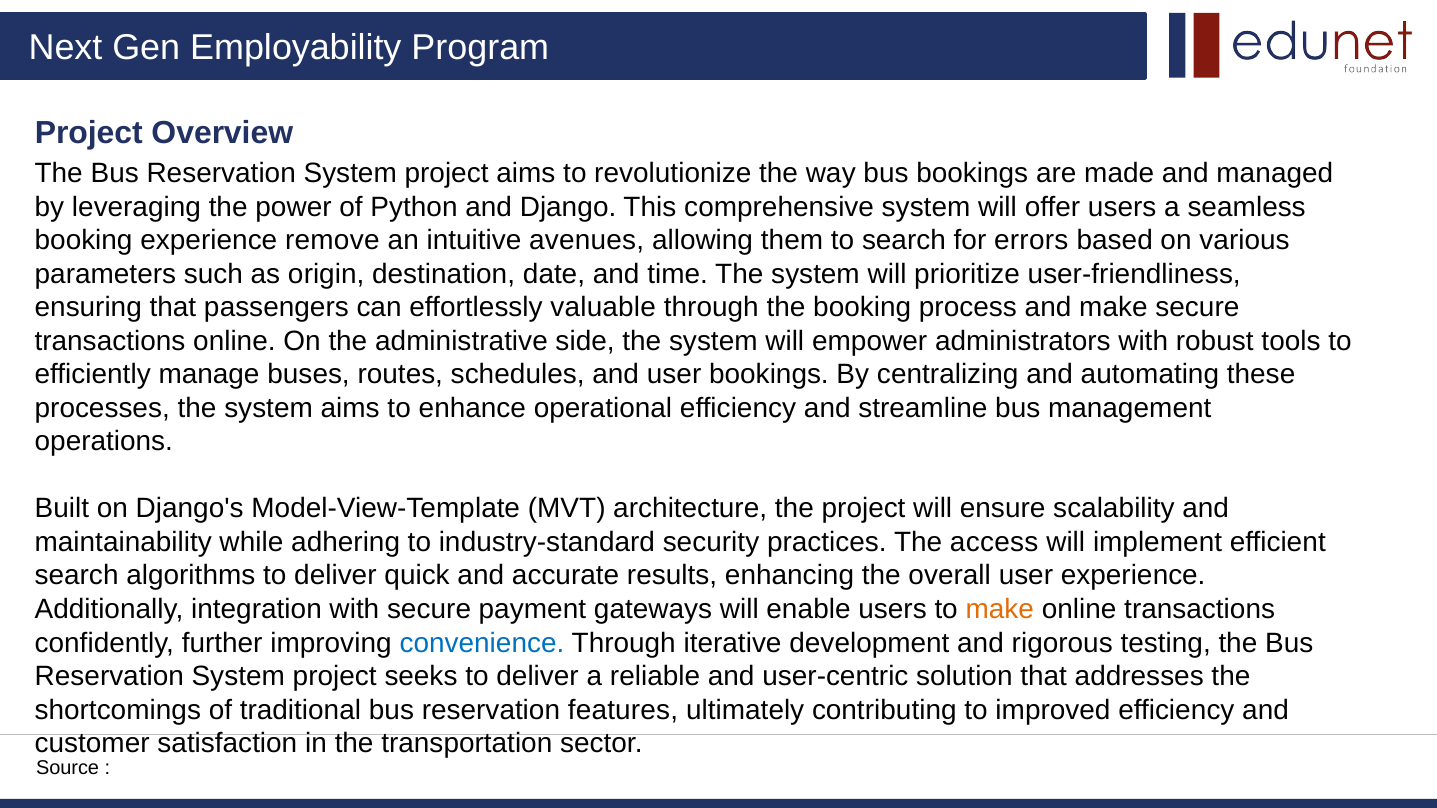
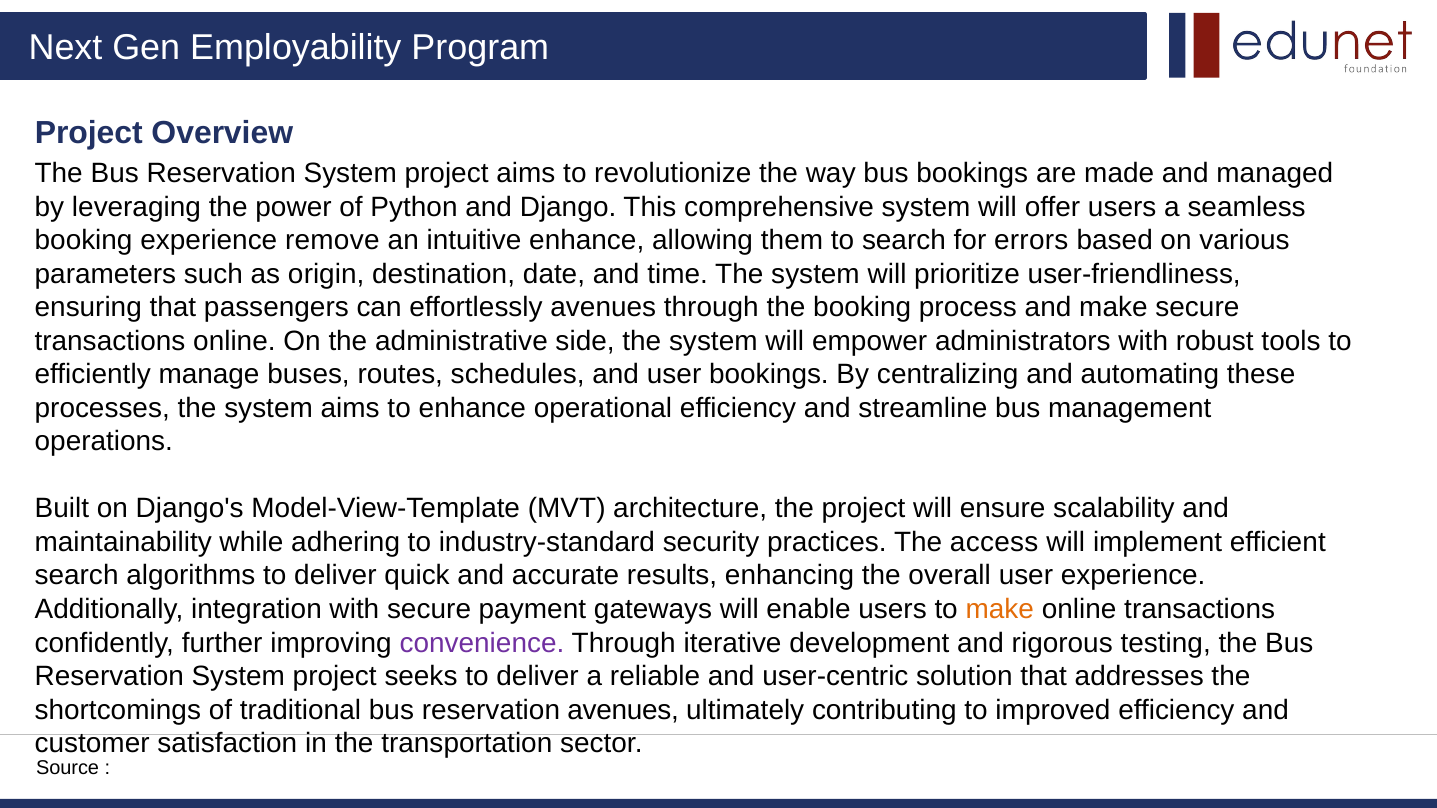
intuitive avenues: avenues -> enhance (587, 240)
effortlessly valuable: valuable -> avenues (603, 308)
convenience colour: blue -> purple (482, 643)
reservation features: features -> avenues (623, 710)
